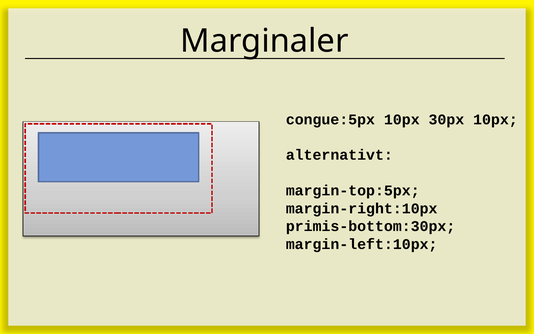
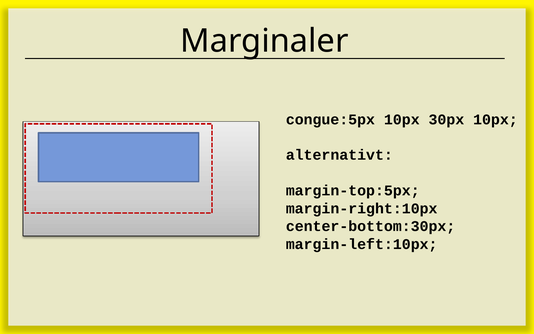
primis-bottom:30px: primis-bottom:30px -> center-bottom:30px (371, 226)
